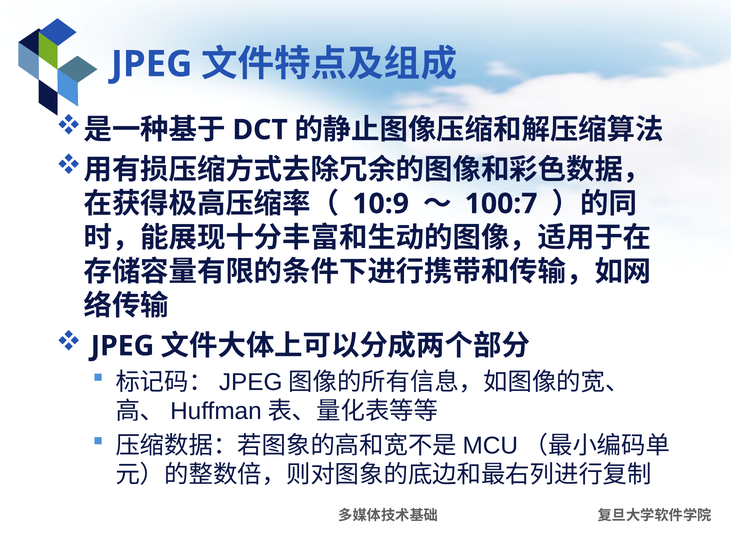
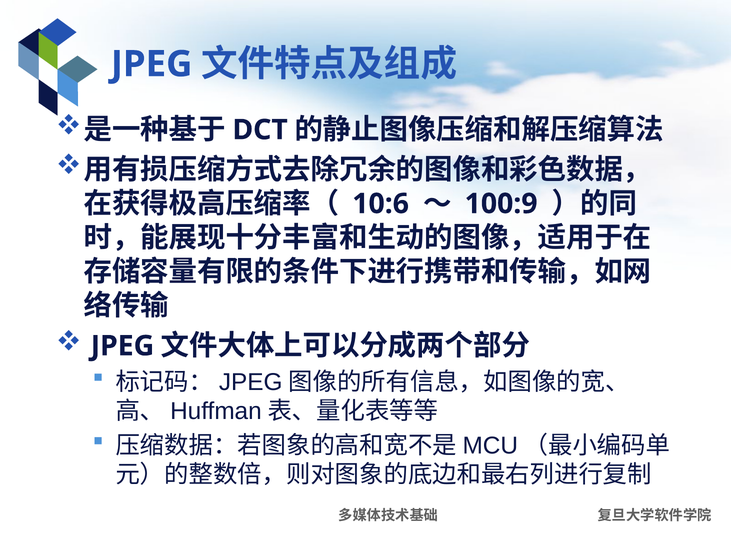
10:9: 10:9 -> 10:6 (381, 204)
100:7: 100:7 -> 100:9 (501, 204)
